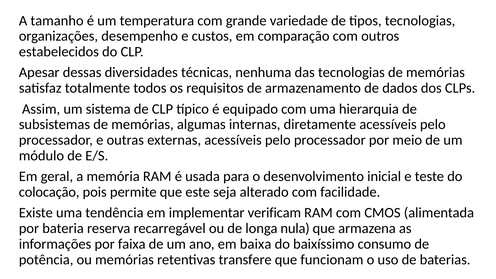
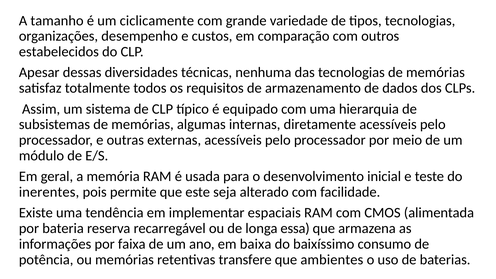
temperatura: temperatura -> ciclicamente (157, 21)
colocação: colocação -> inerentes (49, 192)
verificam: verificam -> espaciais (274, 213)
nula: nula -> essa (295, 228)
funcionam: funcionam -> ambientes (332, 260)
